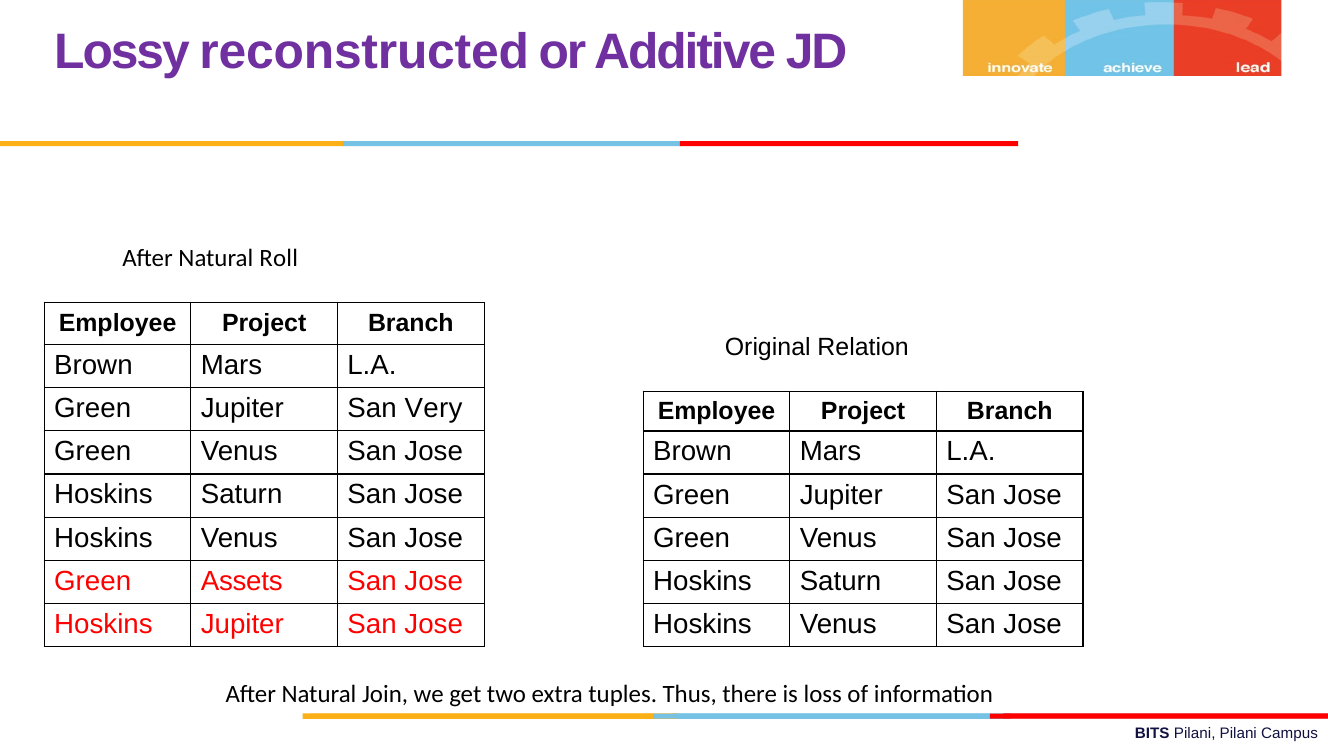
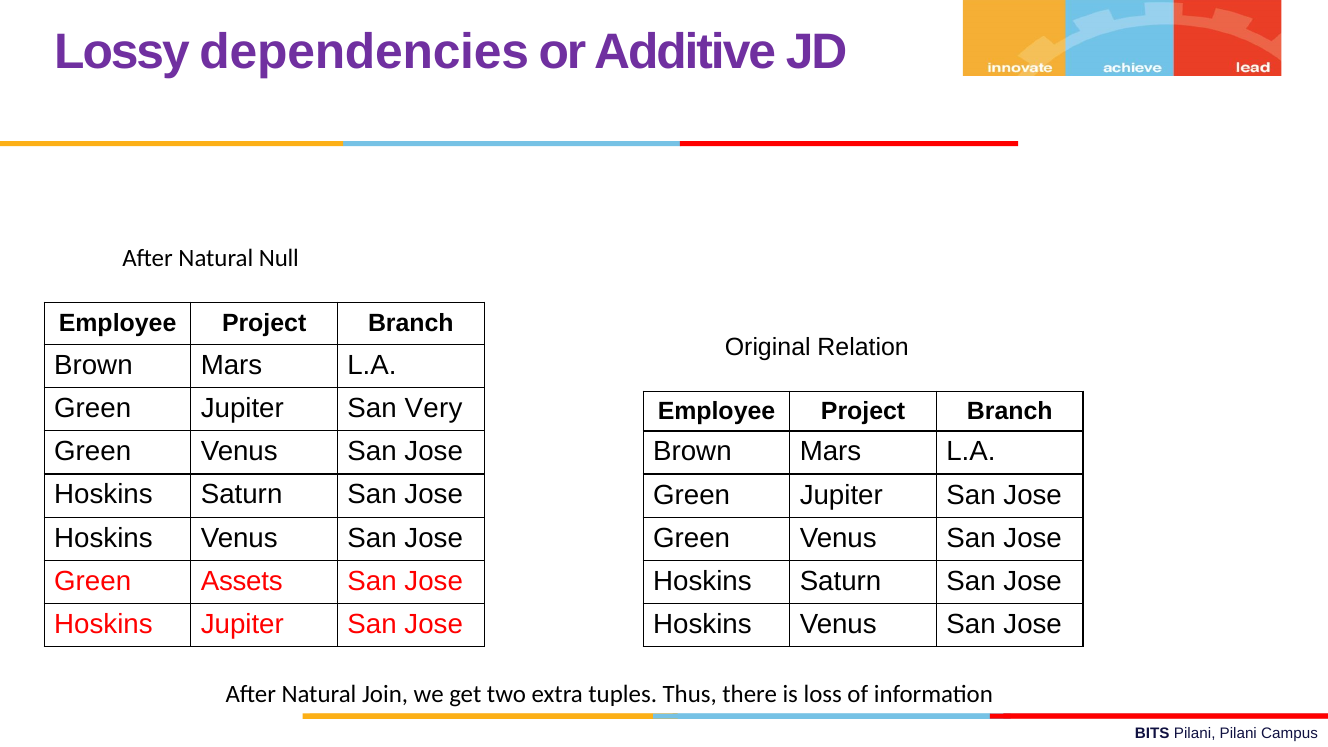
reconstructed: reconstructed -> dependencies (364, 52)
Roll: Roll -> Null (279, 258)
